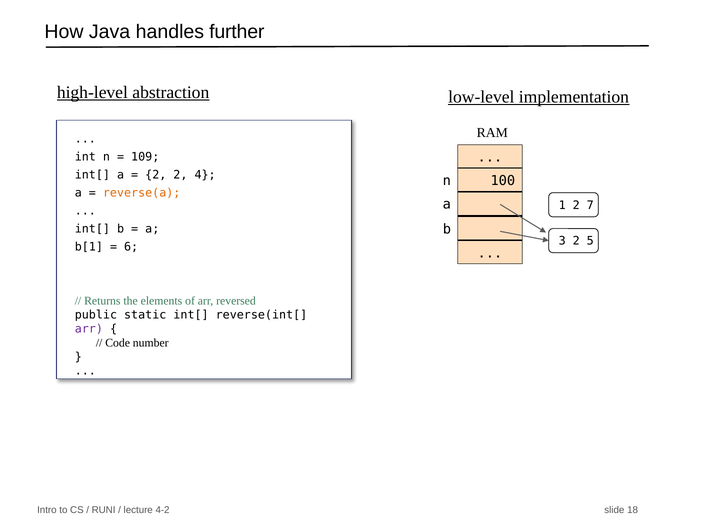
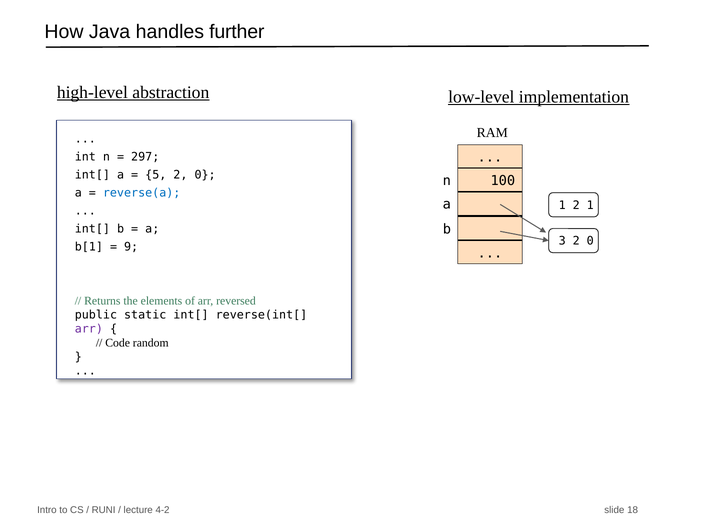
109: 109 -> 297 (145, 157)
2: 2 -> 5 (156, 175)
4: 4 -> 0 (205, 175)
reverse(a colour: orange -> blue (142, 193)
2 7: 7 -> 1 (590, 205)
3 2 5: 5 -> 0 (590, 241)
6: 6 -> 9 (131, 247)
number: number -> random (151, 343)
